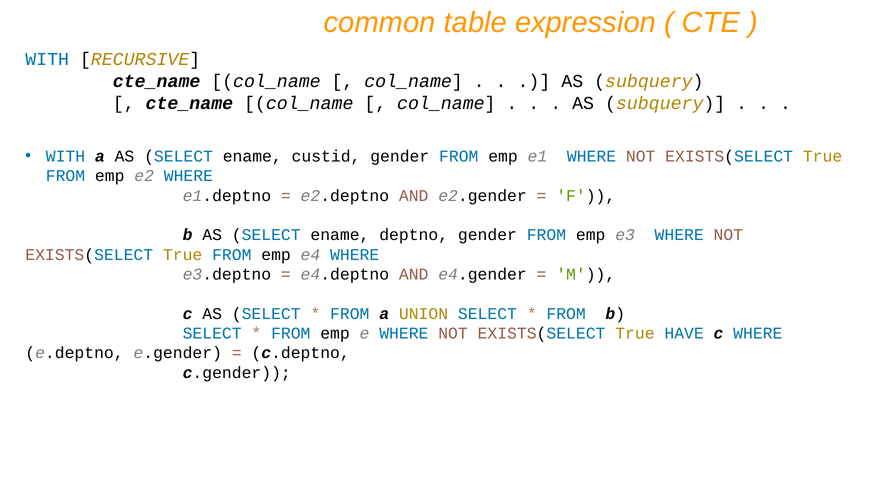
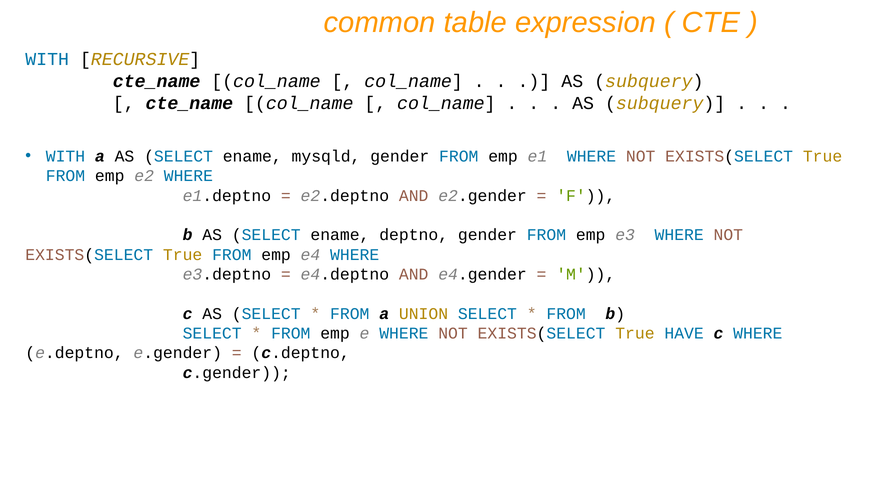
custid: custid -> mysqld (326, 156)
